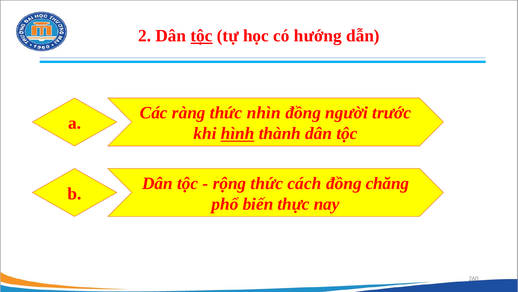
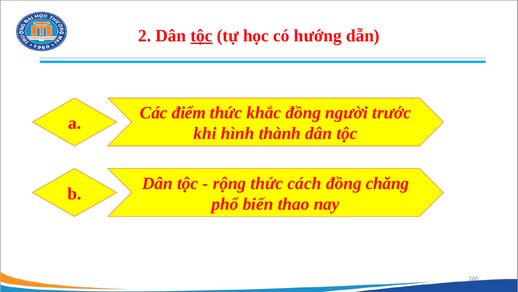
ràng: ràng -> điểm (189, 113)
nhìn: nhìn -> khắc (264, 113)
hình underline: present -> none (238, 133)
thực: thực -> thao (294, 204)
